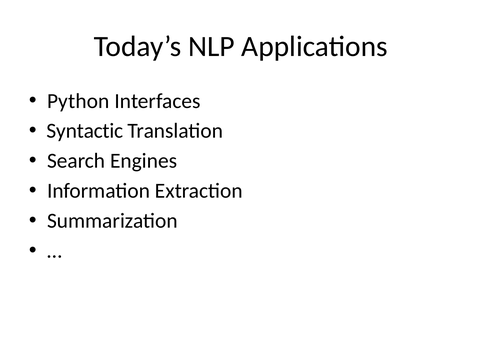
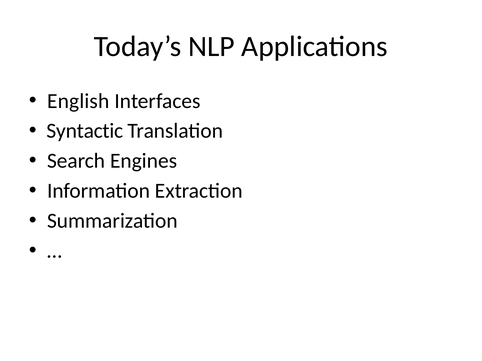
Python: Python -> English (78, 101)
